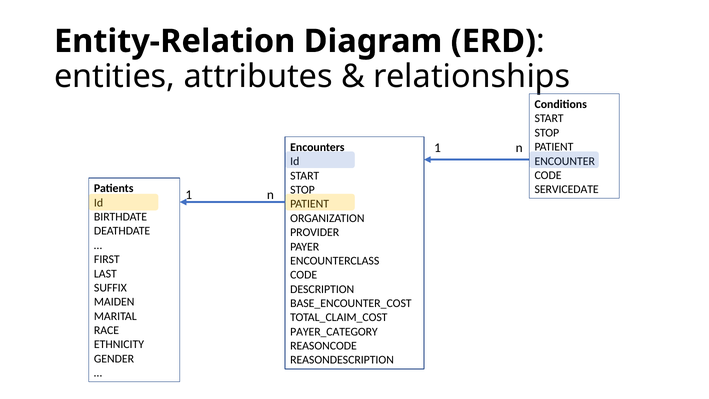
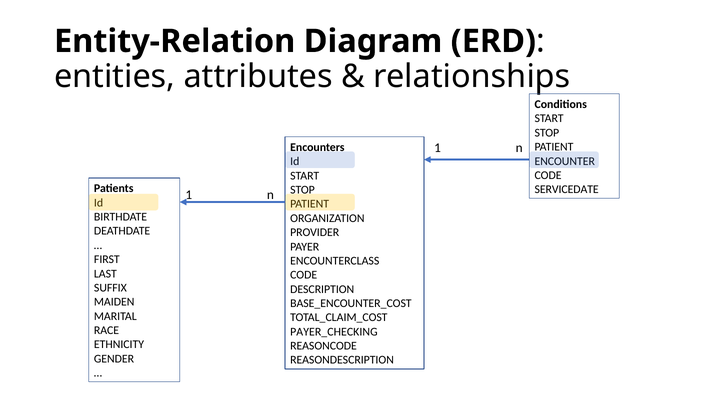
PAYER_CATEGORY: PAYER_CATEGORY -> PAYER_CHECKING (334, 332)
